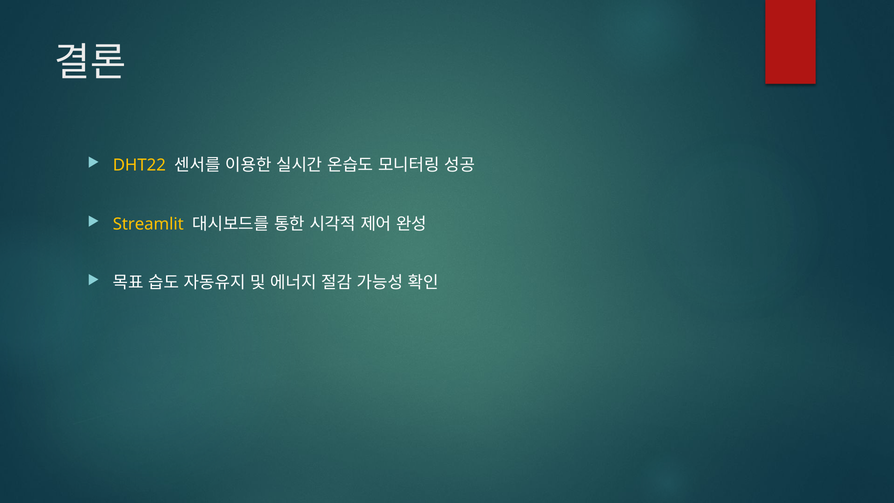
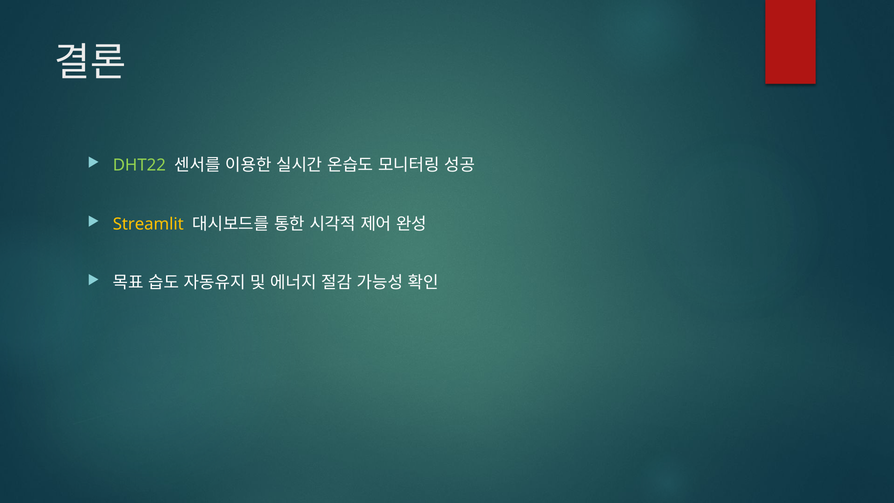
DHT22 colour: yellow -> light green (139, 165)
